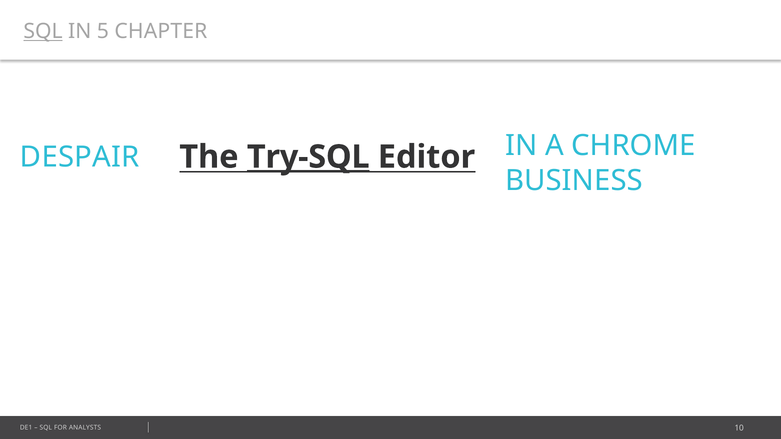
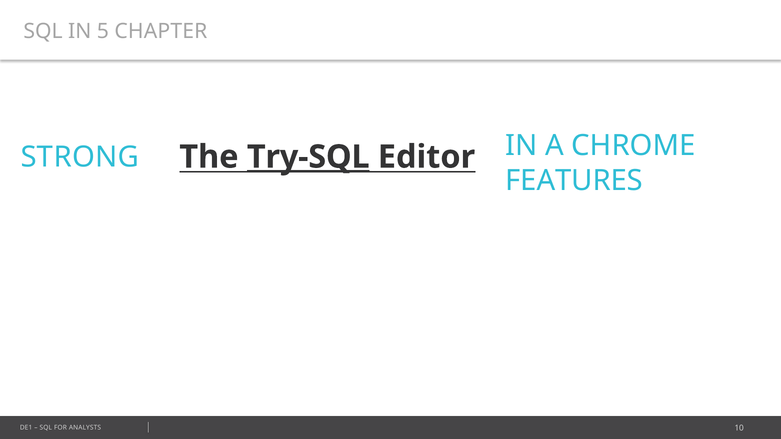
SQL underline: present -> none (43, 31)
DESPAIR: DESPAIR -> STRONG (80, 157)
BUSINESS: BUSINESS -> FEATURES (574, 181)
